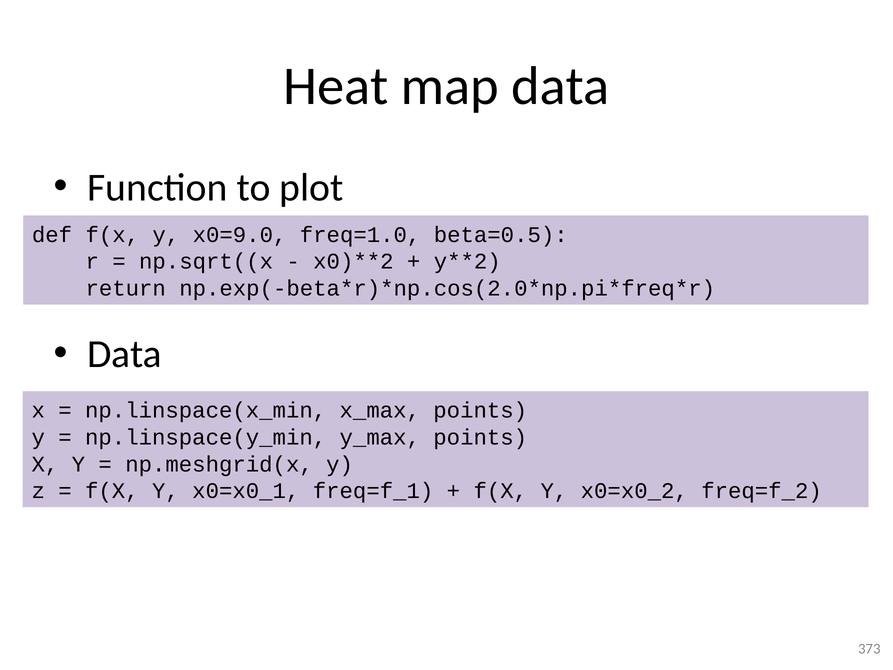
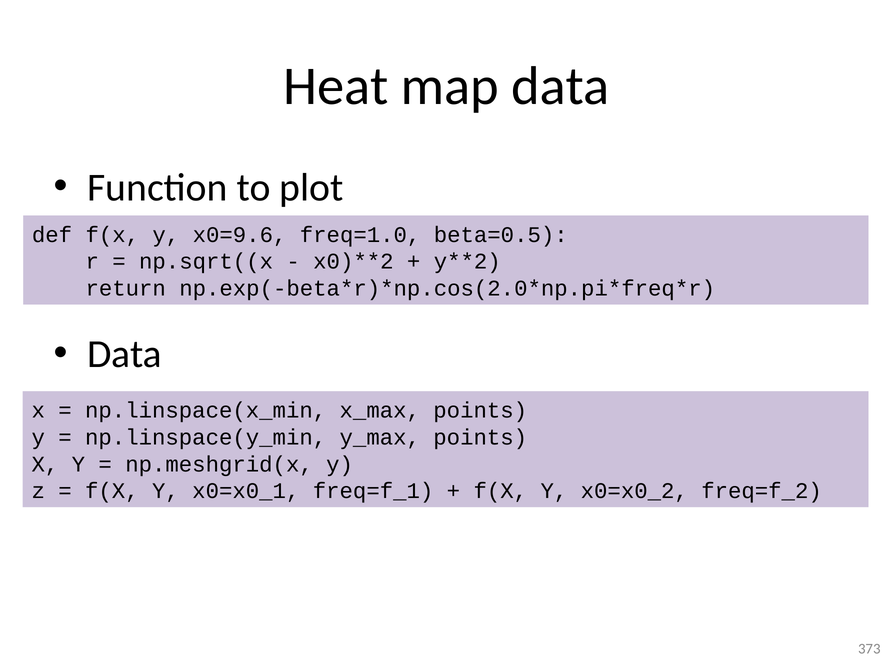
x0=9.0: x0=9.0 -> x0=9.6 (240, 235)
